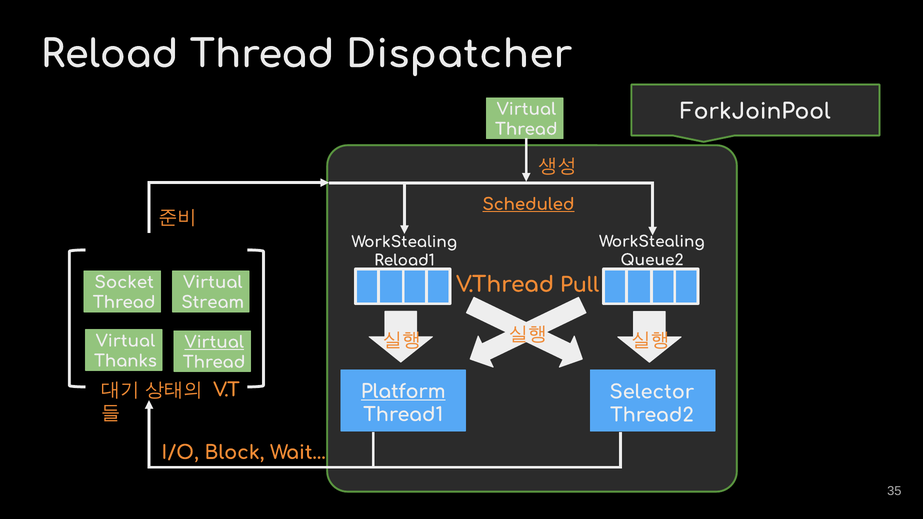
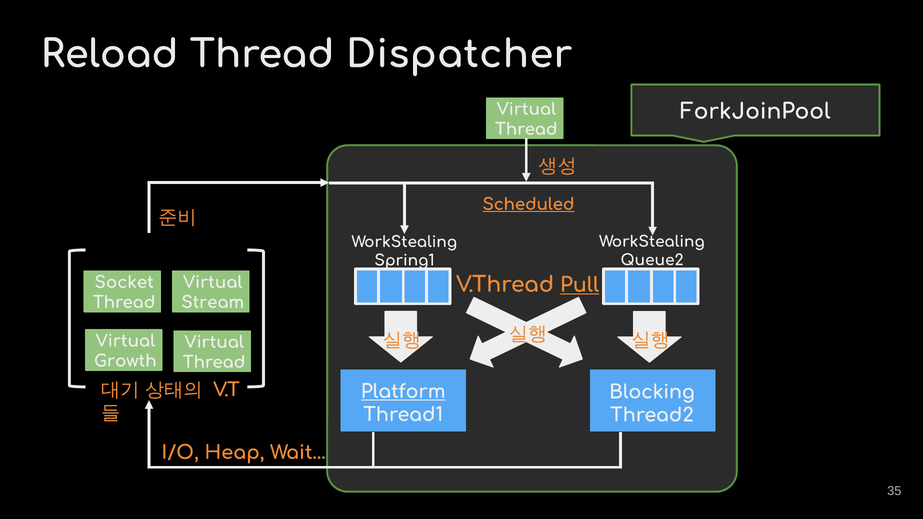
Reload1: Reload1 -> Spring1 (404, 261)
Pull underline: none -> present (580, 285)
Virtual underline: present -> none (214, 342)
Thanks: Thanks -> Growth (125, 361)
Selector: Selector -> Blocking (652, 392)
Block: Block -> Heap (234, 453)
